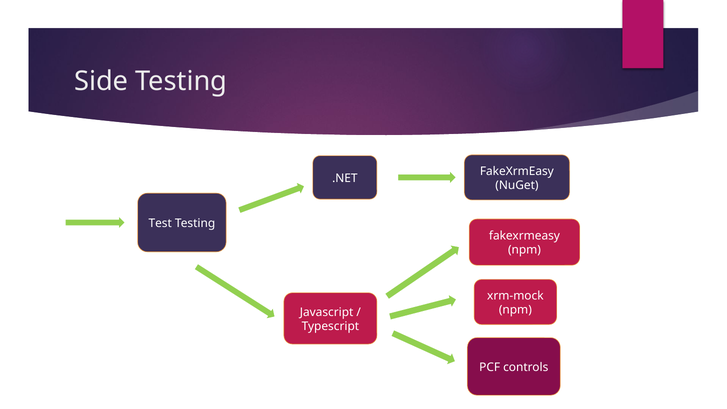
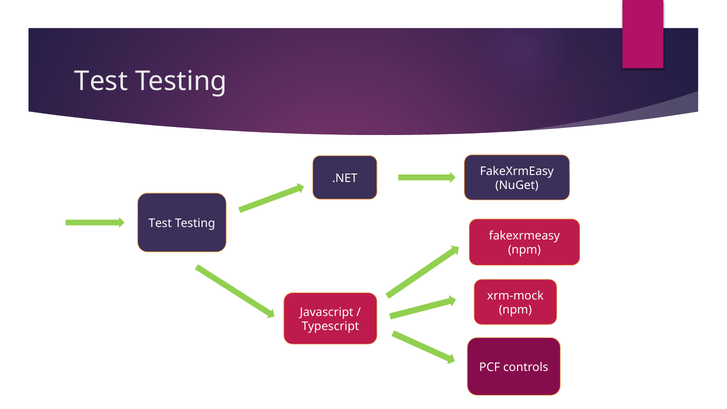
Side: Side -> Test (101, 81)
